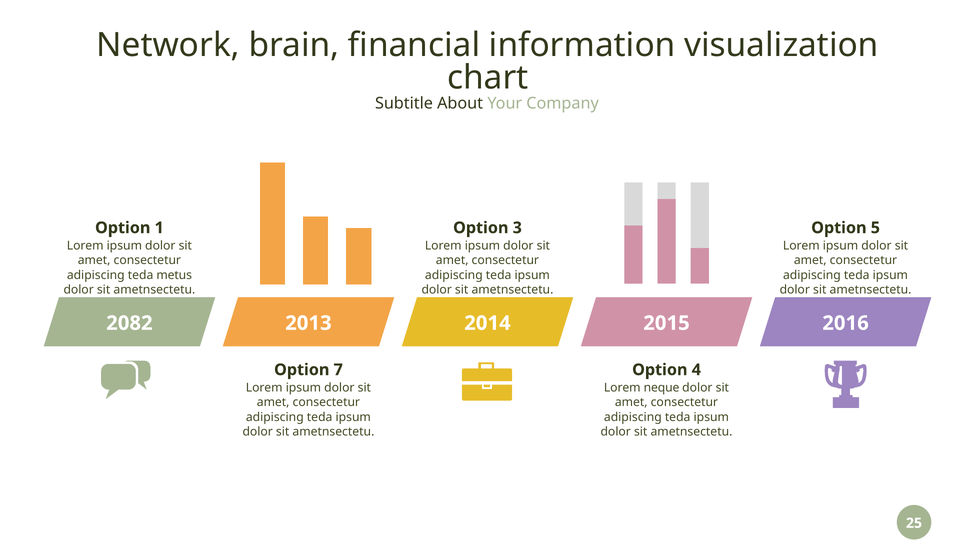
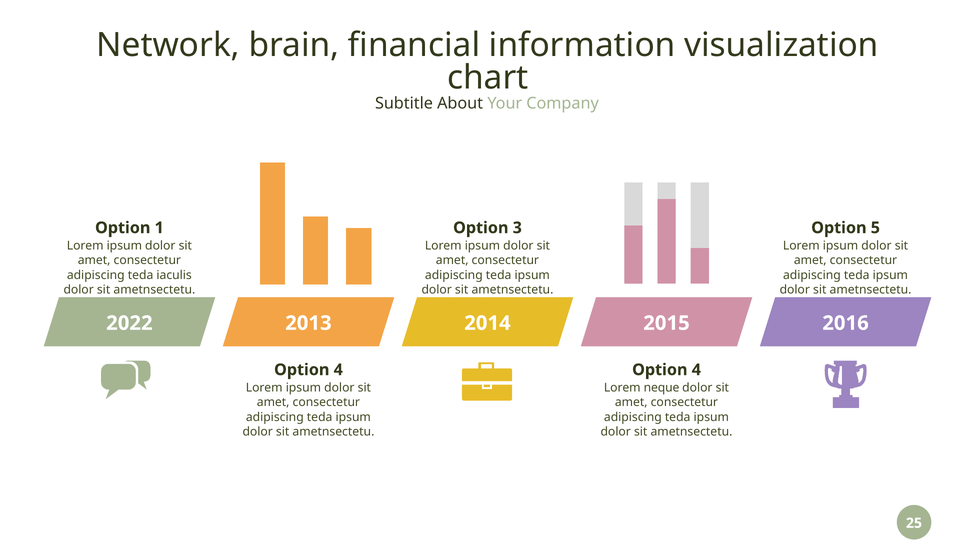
metus: metus -> iaculis (174, 275)
2082: 2082 -> 2022 (129, 323)
7: 7 -> 4 (338, 370)
